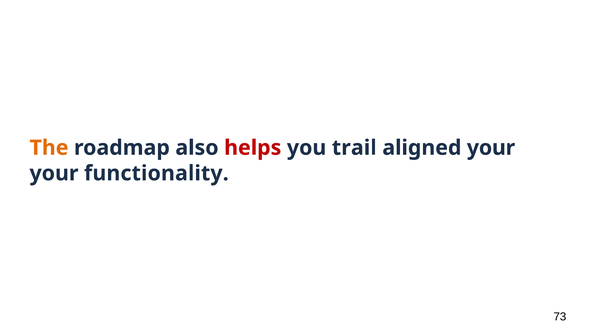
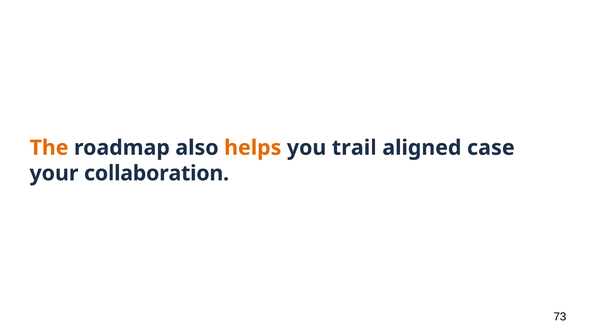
helps colour: red -> orange (253, 148)
aligned your: your -> case (491, 148)
functionality: functionality -> collaboration (157, 174)
